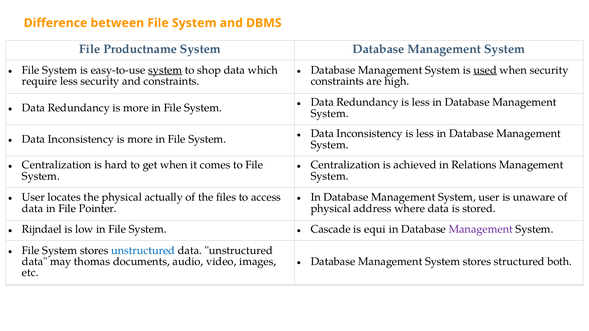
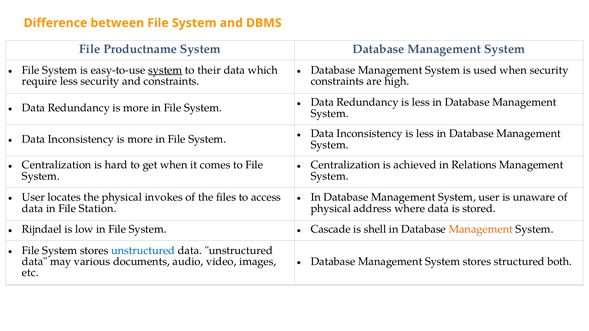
shop: shop -> their (209, 70)
used underline: present -> none (485, 70)
actually: actually -> invokes (164, 197)
Pointer: Pointer -> Station (98, 209)
equi: equi -> shell (375, 230)
Management colour: purple -> orange (481, 230)
thomas: thomas -> various (92, 262)
